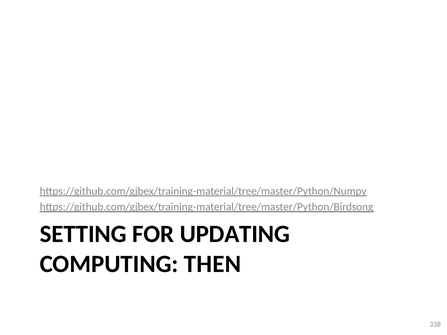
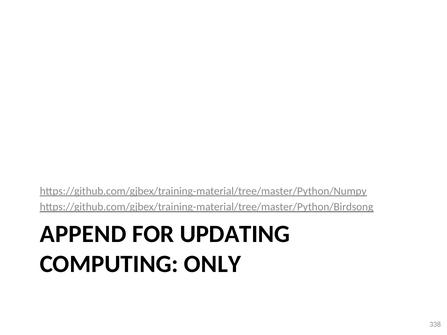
SETTING: SETTING -> APPEND (83, 234)
THEN: THEN -> ONLY (213, 264)
